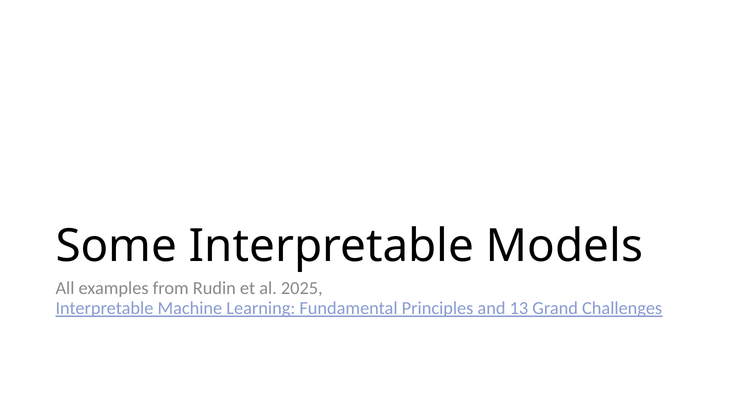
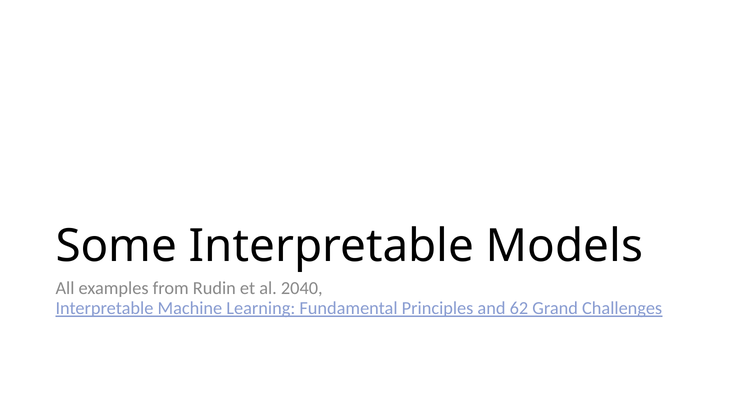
2025: 2025 -> 2040 (302, 288)
13: 13 -> 62 (519, 309)
